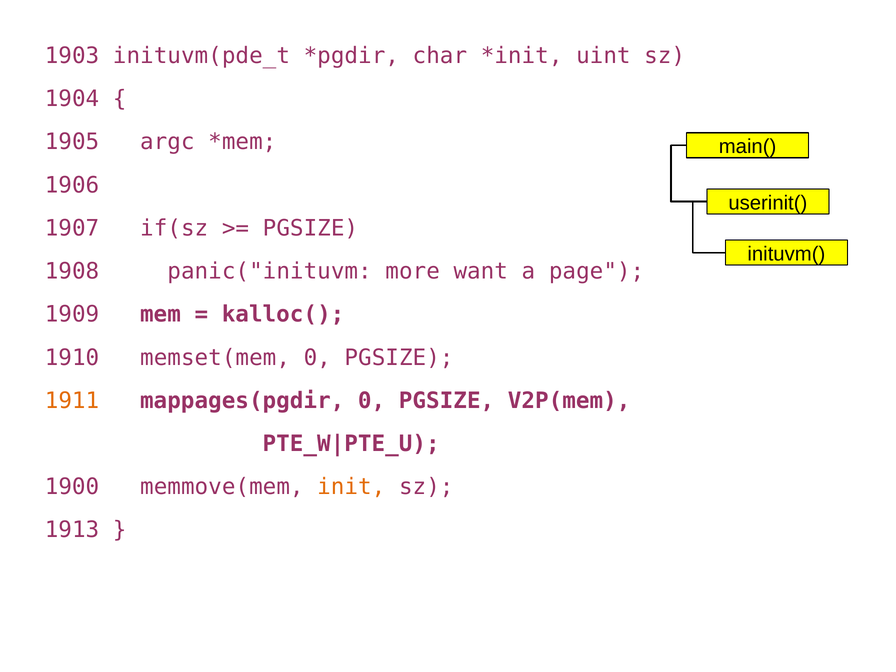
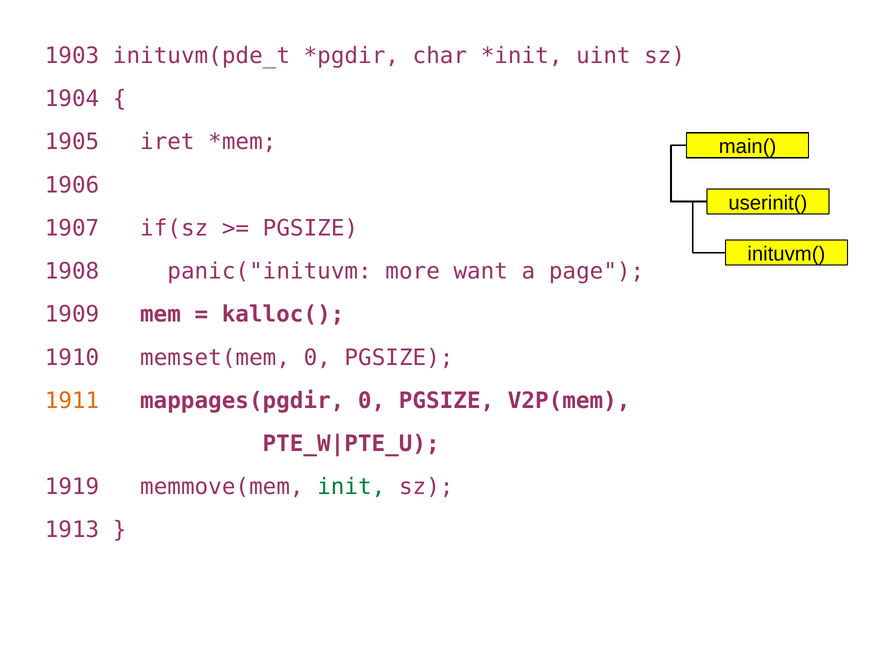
argc: argc -> iret (167, 142)
1900: 1900 -> 1919 (72, 487)
init colour: orange -> green (351, 487)
